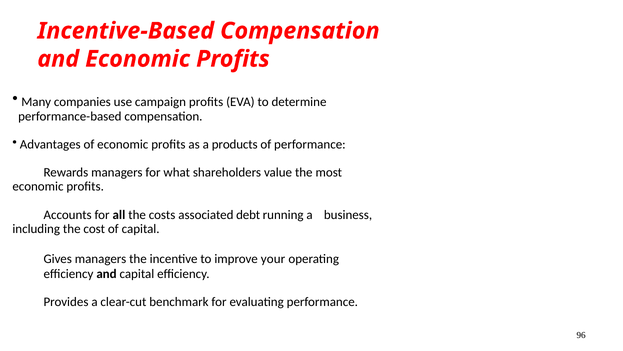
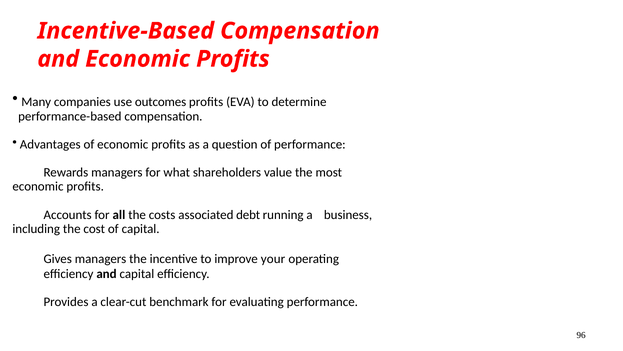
campaign: campaign -> outcomes (161, 102)
products: products -> question (235, 144)
